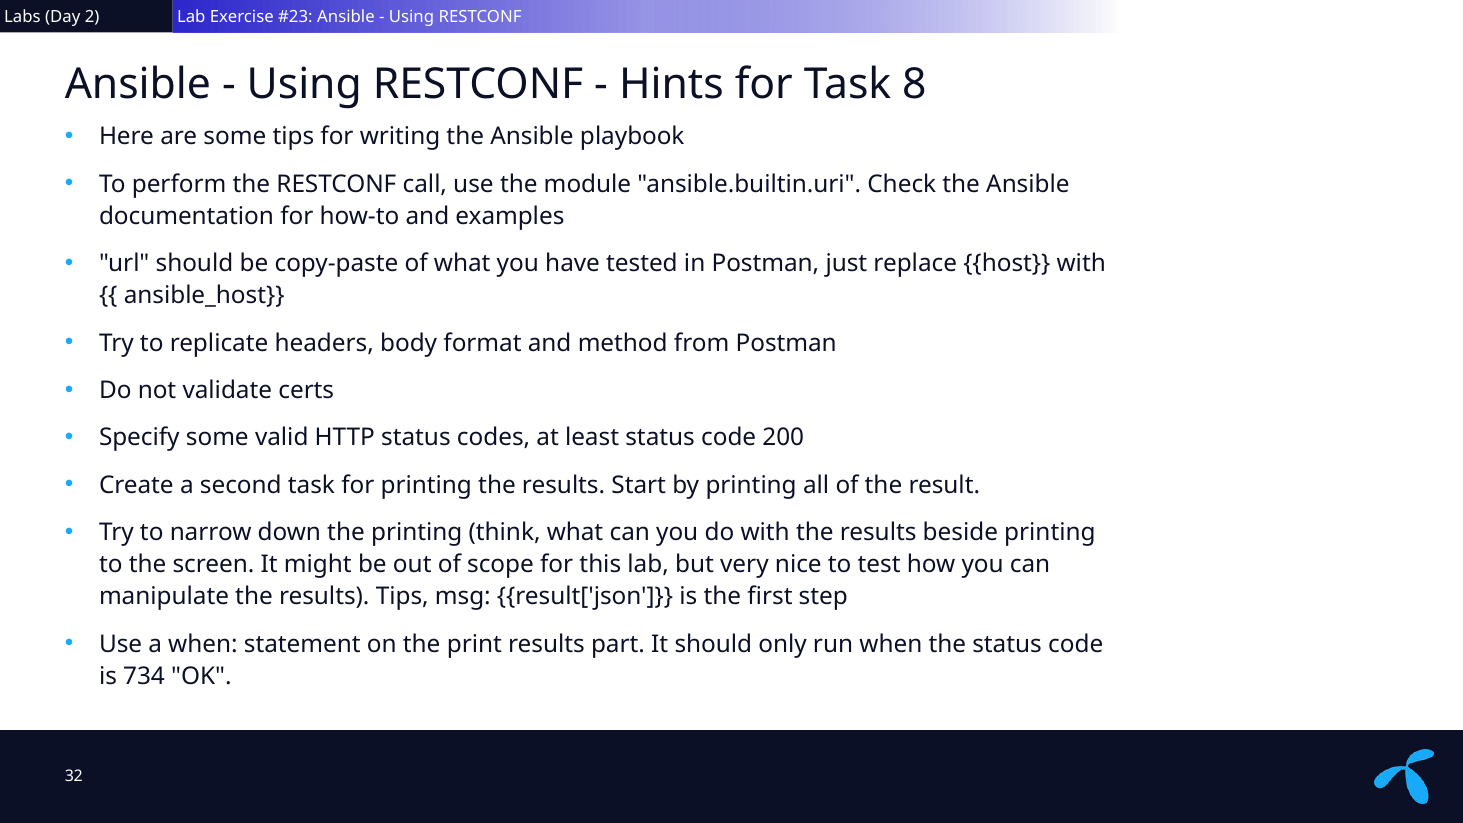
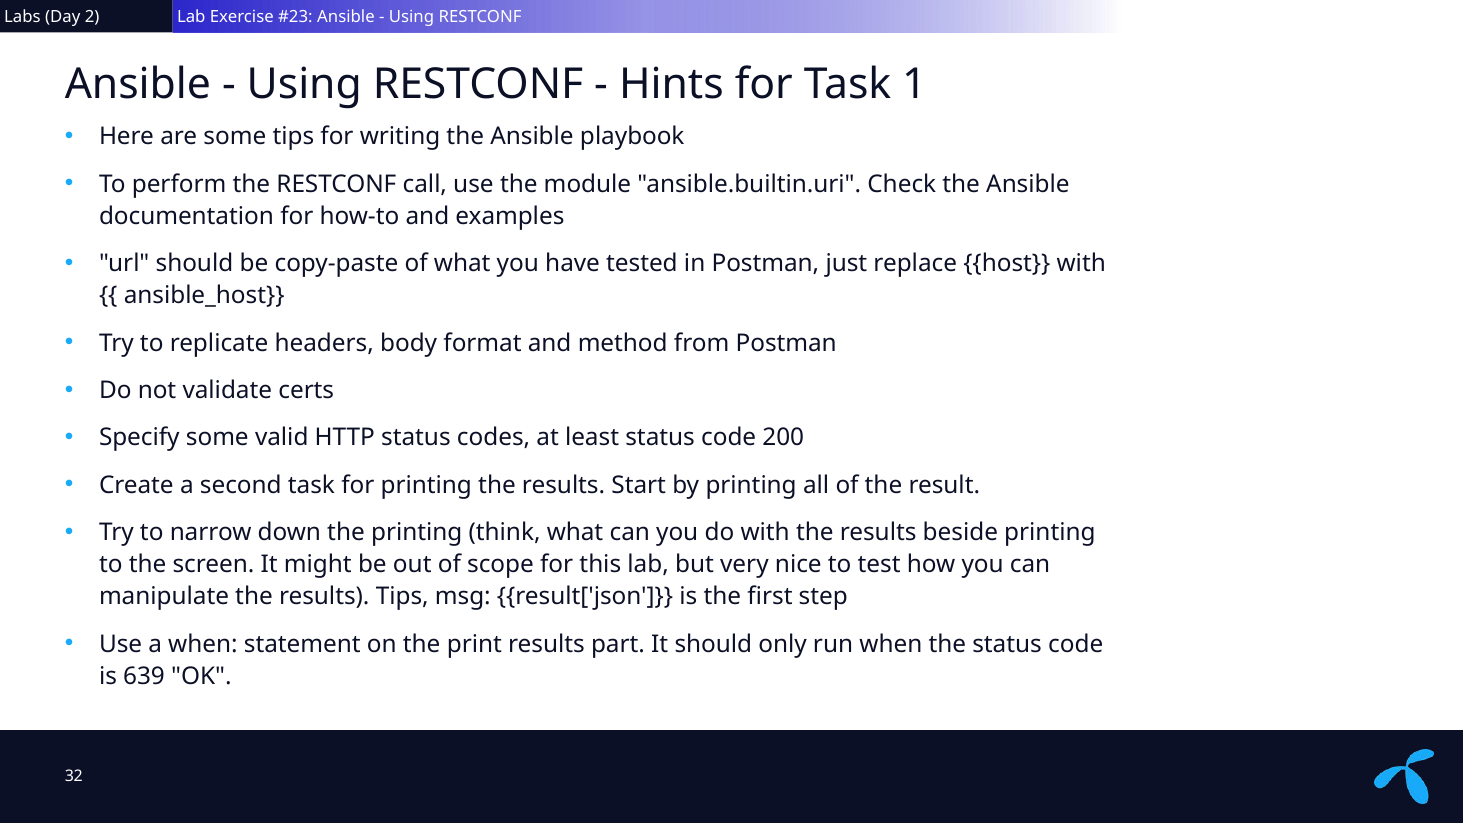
8: 8 -> 1 (914, 84)
734: 734 -> 639 (144, 676)
